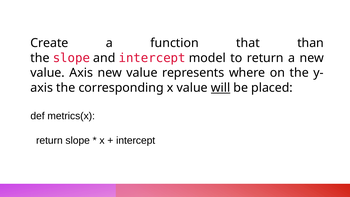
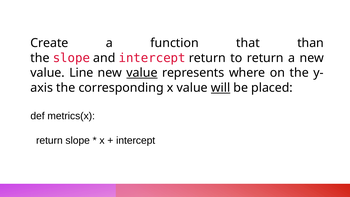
intercept model: model -> return (207, 58)
value Axis: Axis -> Line (81, 73)
value underline: none -> present (142, 73)
